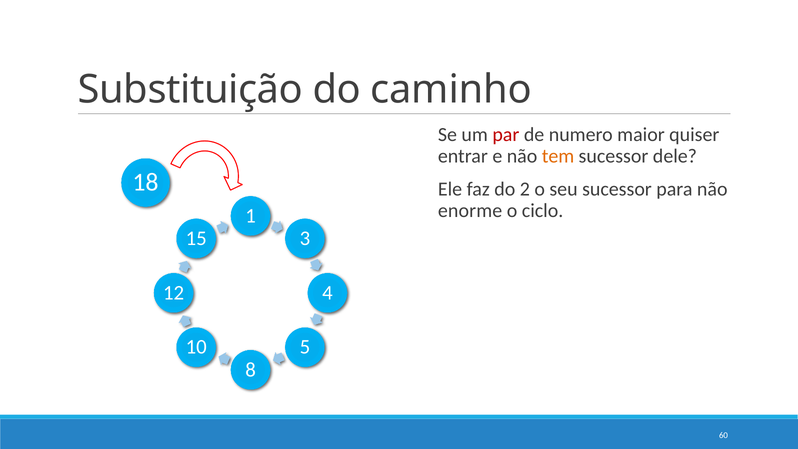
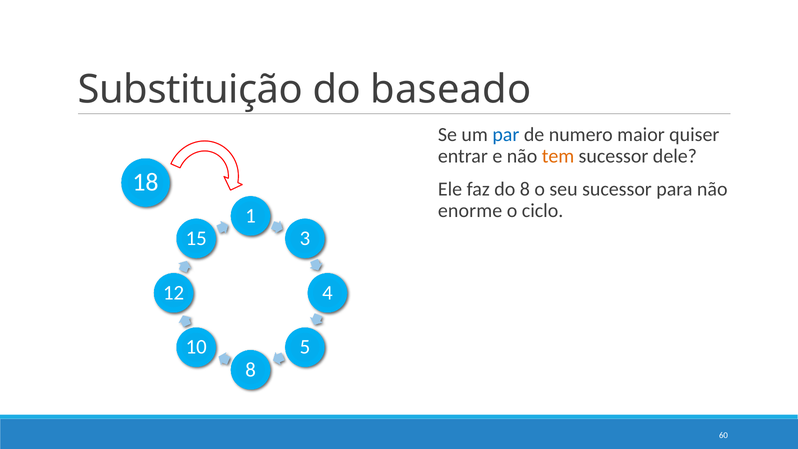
caminho: caminho -> baseado (451, 89)
par colour: red -> blue (506, 134)
do 2: 2 -> 8 (525, 189)
